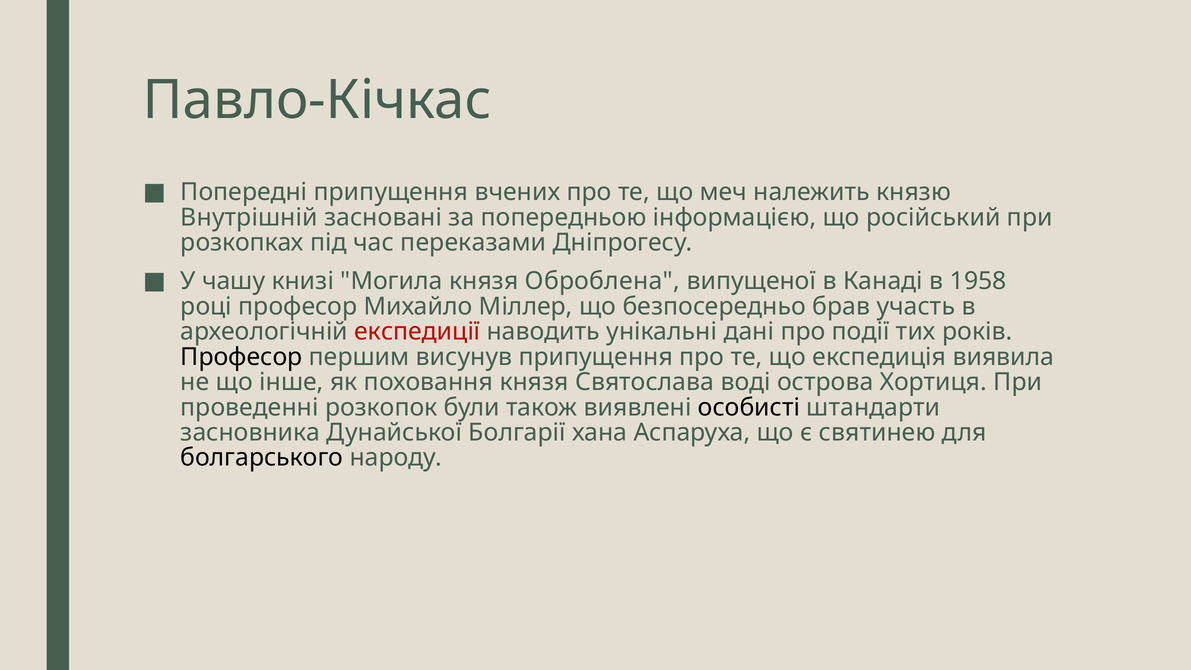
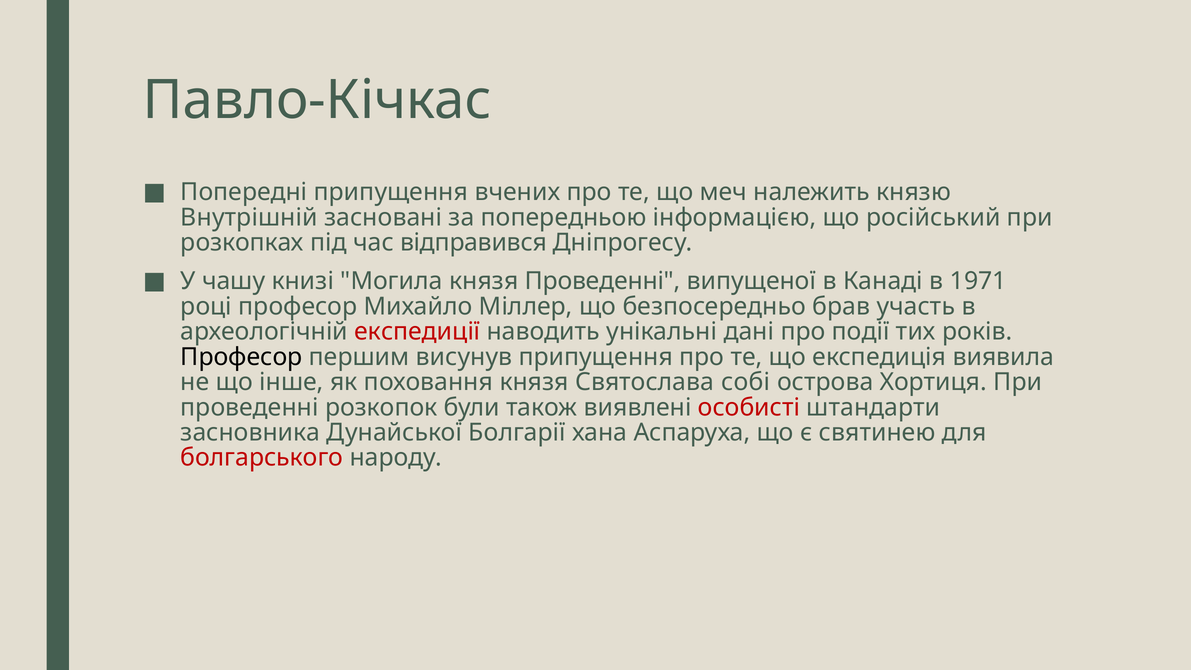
переказами: переказами -> відправився (473, 243)
князя Оброблена: Оброблена -> Проведенні (603, 281)
1958: 1958 -> 1971 (978, 281)
воді: воді -> собі (745, 382)
особисті colour: black -> red (749, 407)
болгарського colour: black -> red (262, 458)
